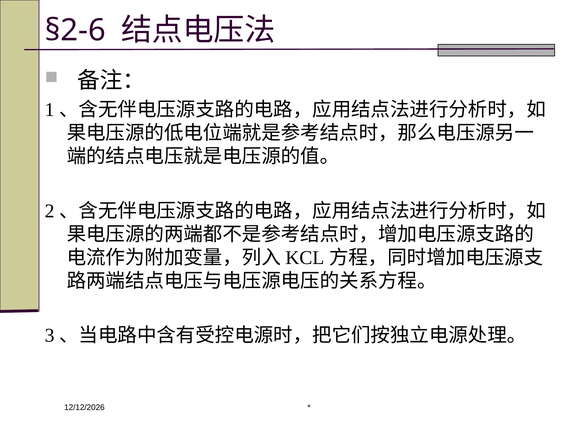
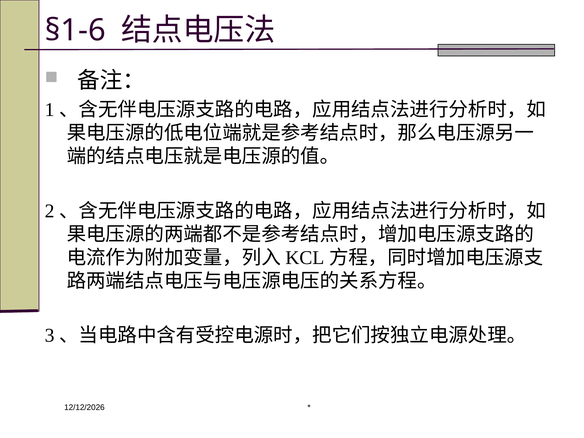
§2-6: §2-6 -> §1-6 (75, 30)
